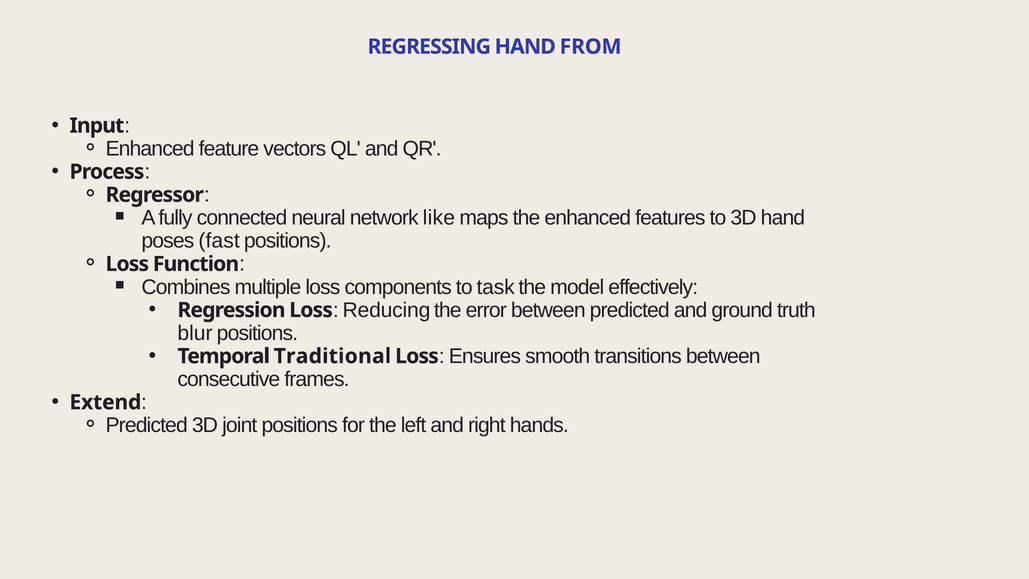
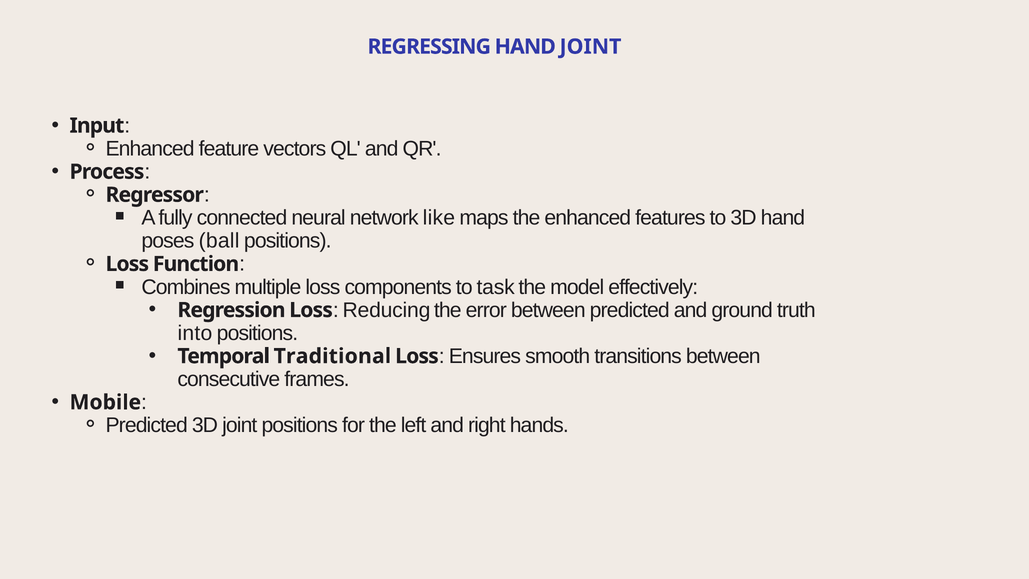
HAND FROM: FROM -> JOINT (590, 47)
fast: fast -> ball (219, 241)
blur: blur -> into (195, 333)
Extend: Extend -> Mobile (105, 402)
